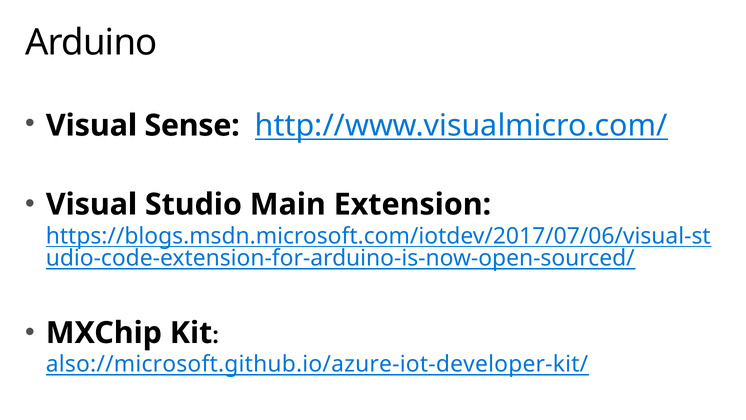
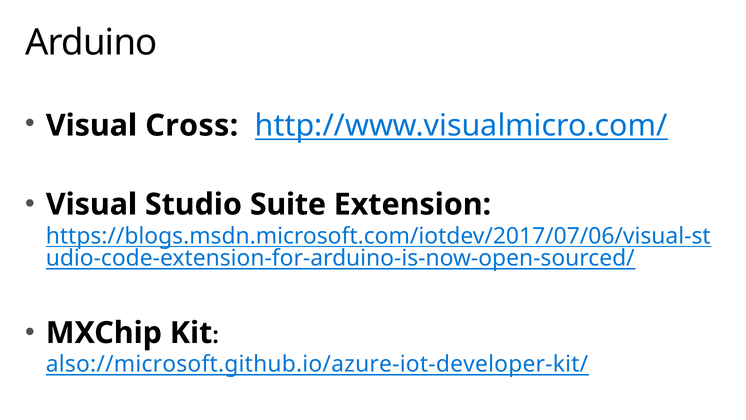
Sense: Sense -> Cross (192, 125)
Main: Main -> Suite (288, 204)
